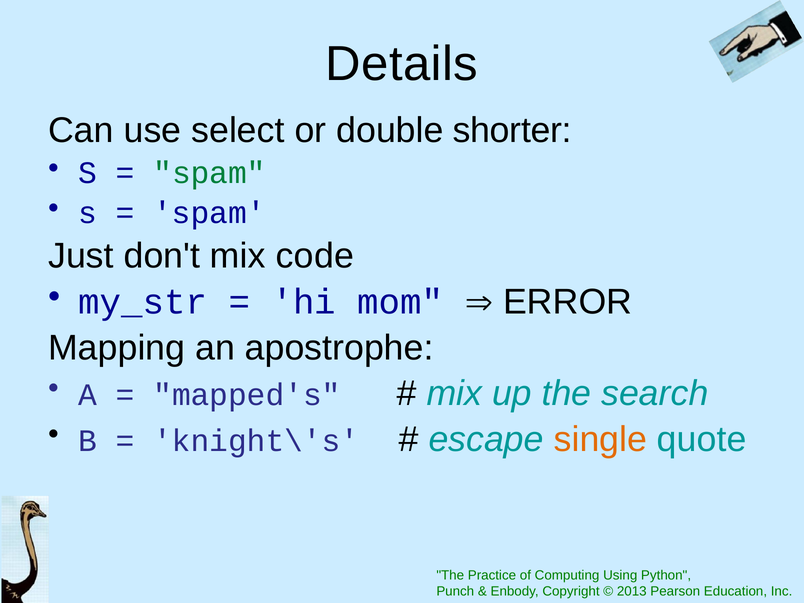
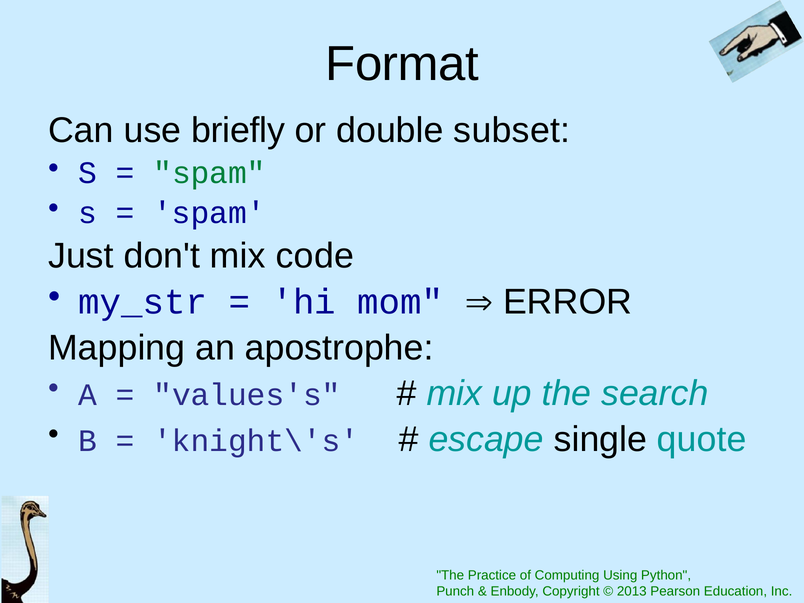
Details: Details -> Format (402, 64)
select: select -> briefly (238, 130)
shorter: shorter -> subset (512, 130)
mapped's: mapped's -> values's (247, 395)
single colour: orange -> black (600, 439)
